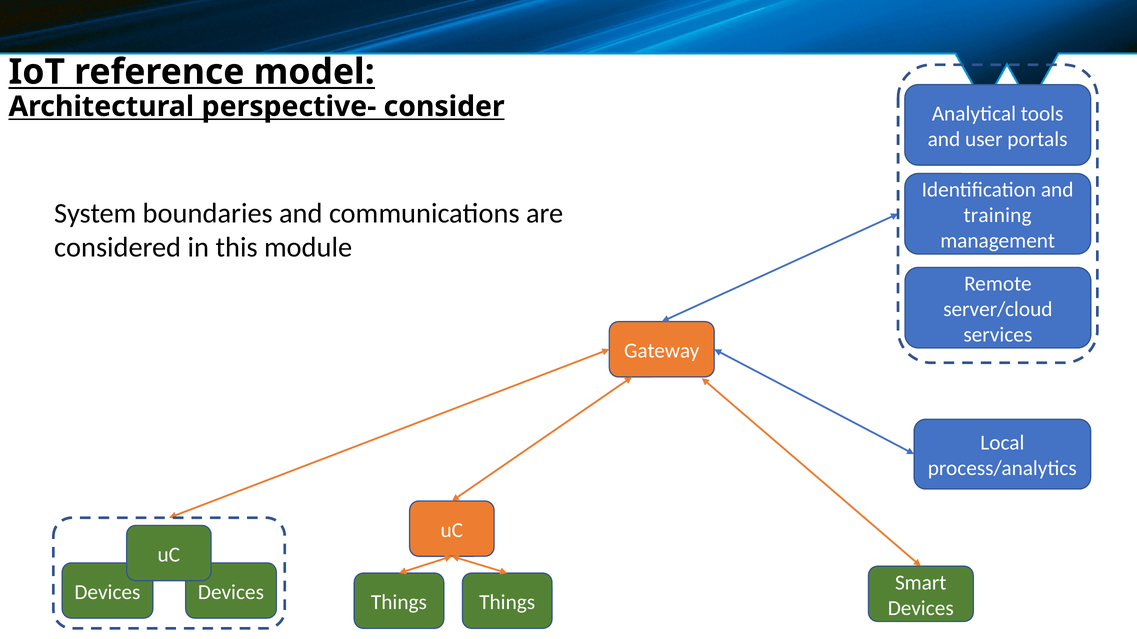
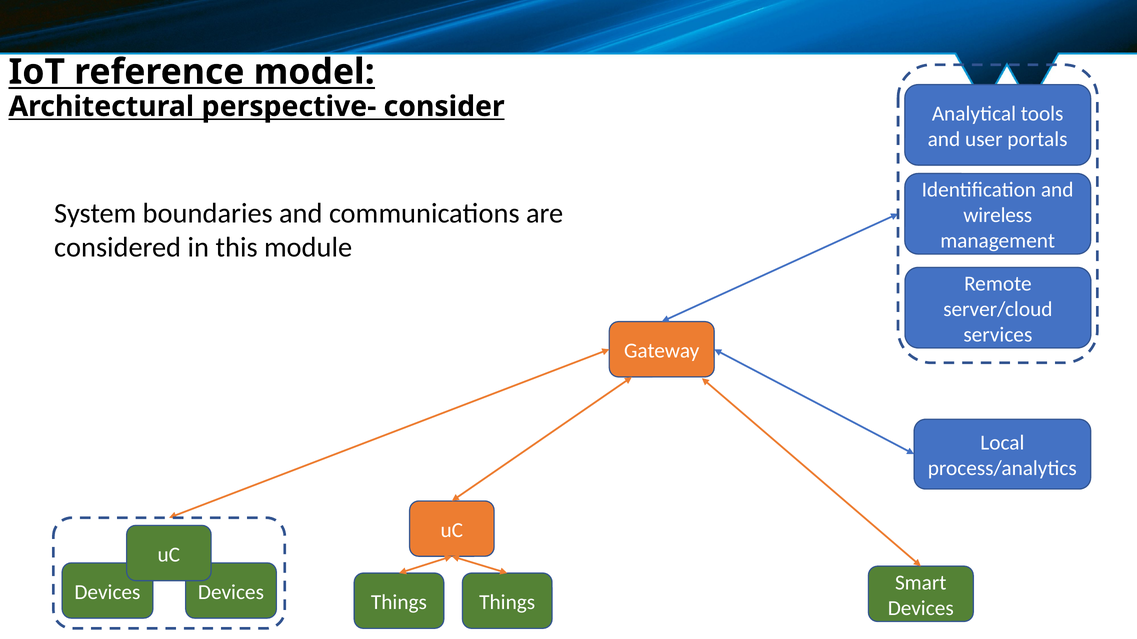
training: training -> wireless (998, 215)
